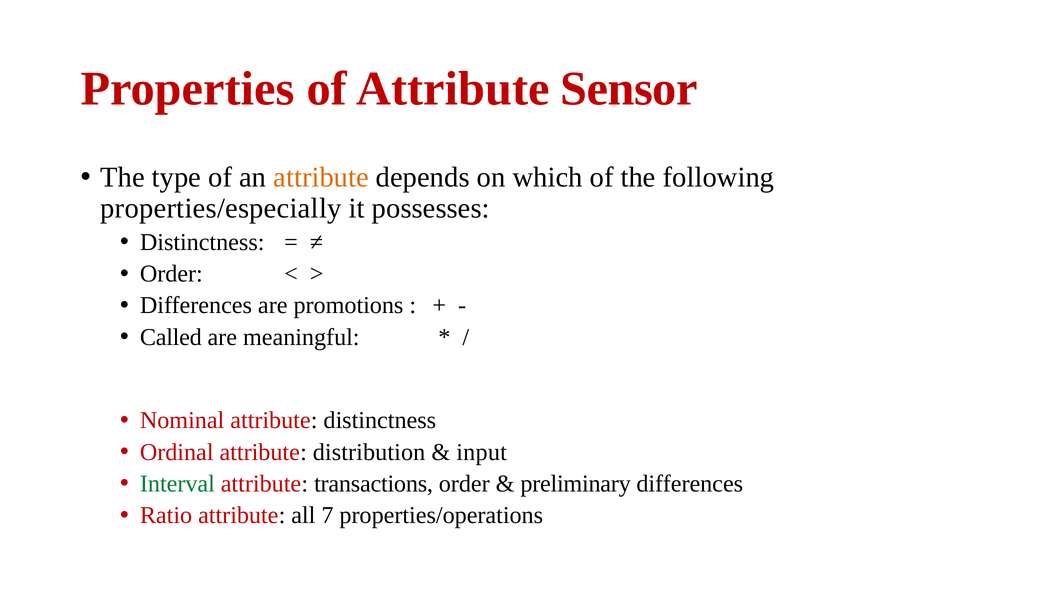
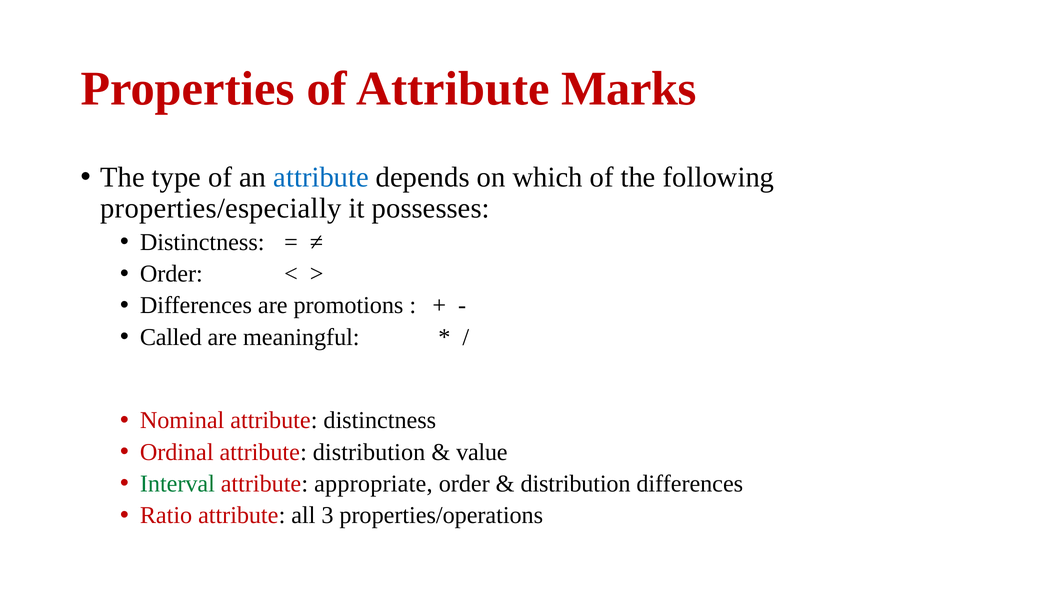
Sensor: Sensor -> Marks (629, 89)
attribute colour: orange -> blue (321, 177)
input: input -> value (482, 452)
transactions: transactions -> appropriate (373, 484)
preliminary: preliminary -> distribution (576, 484)
7: 7 -> 3 (327, 515)
